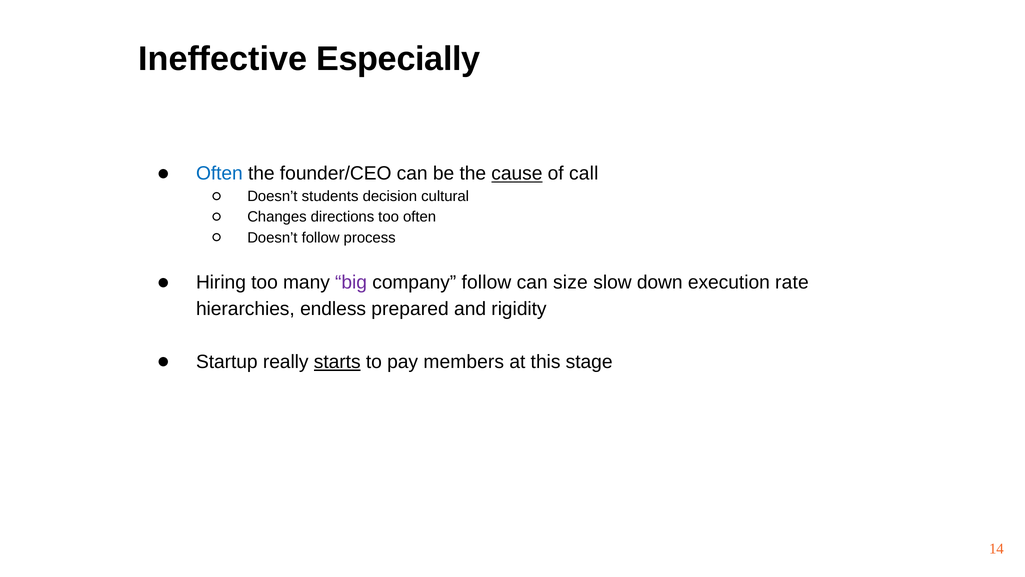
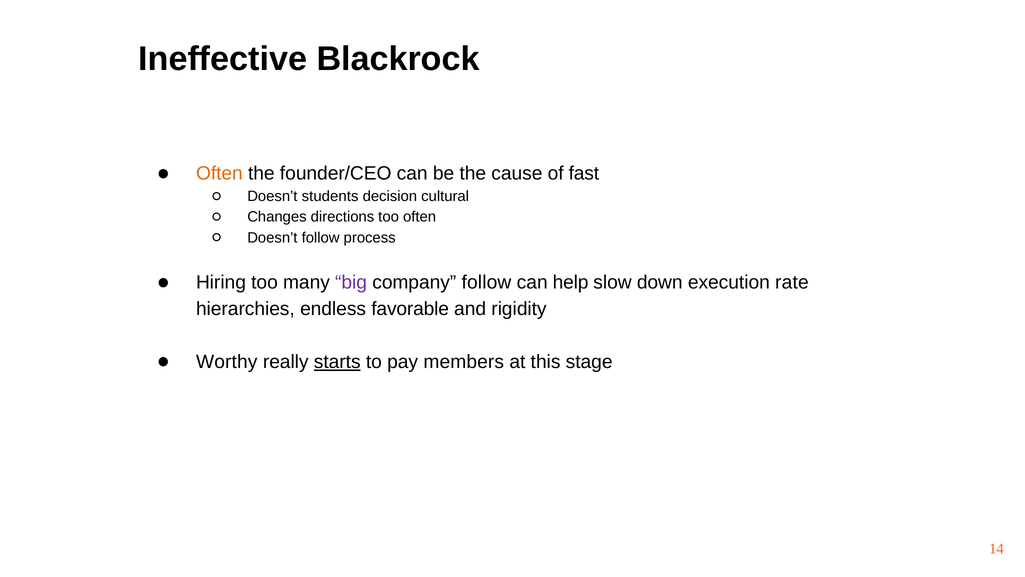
Especially: Especially -> Blackrock (398, 59)
Often colour: blue -> orange (219, 173)
cause underline: present -> none (517, 173)
call: call -> fast (584, 173)
size: size -> help (571, 282)
prepared: prepared -> favorable (410, 309)
Startup: Startup -> Worthy (227, 362)
